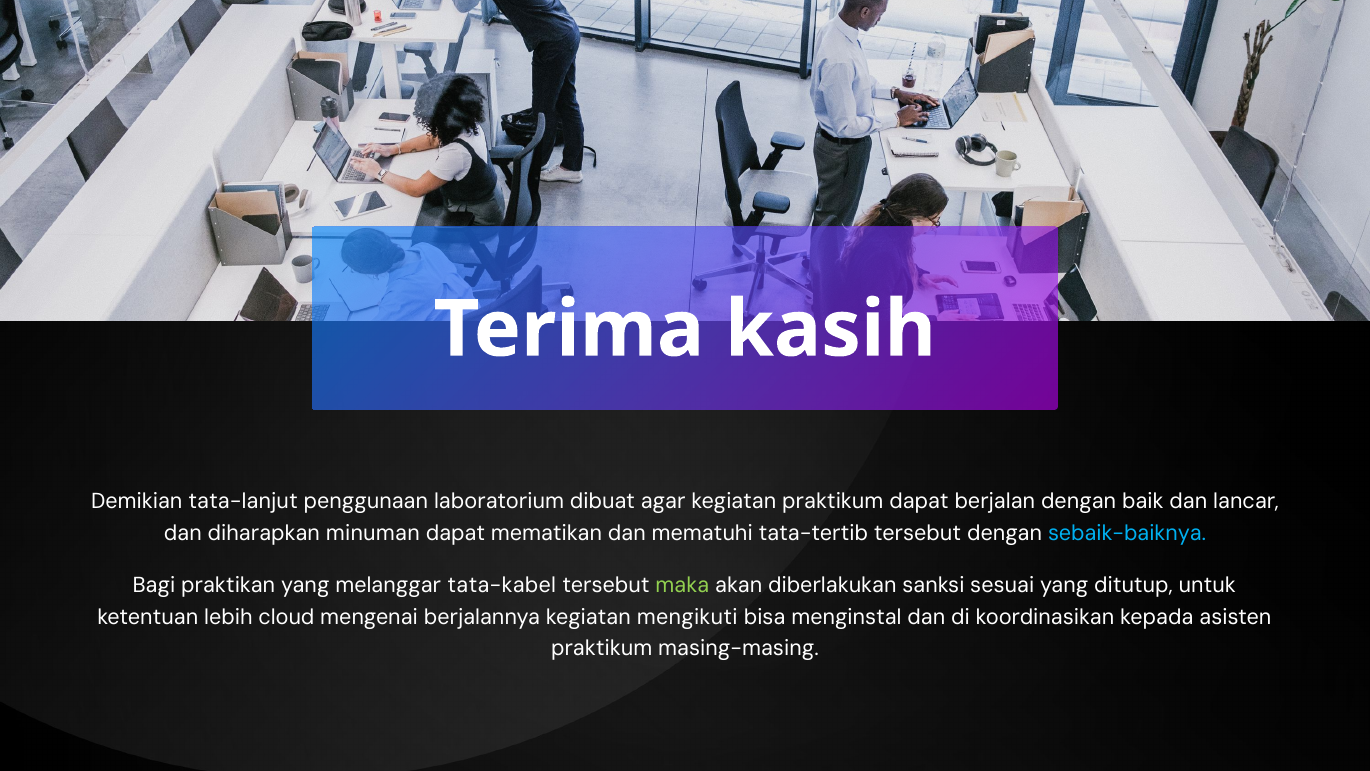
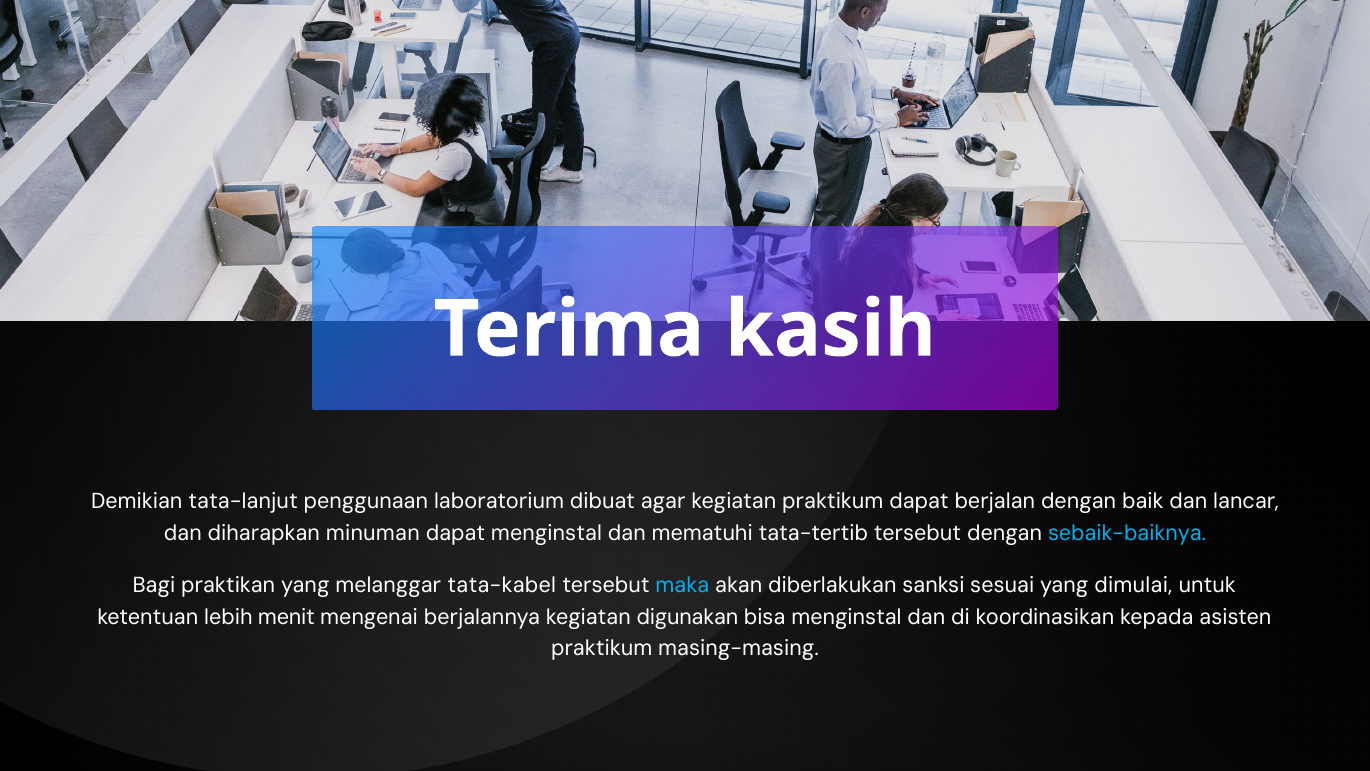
dapat mematikan: mematikan -> menginstal (546, 533)
maka colour: light green -> light blue (682, 585)
ditutup: ditutup -> dimulai (1133, 585)
cloud: cloud -> menit (286, 617)
mengikuti: mengikuti -> digunakan (687, 617)
